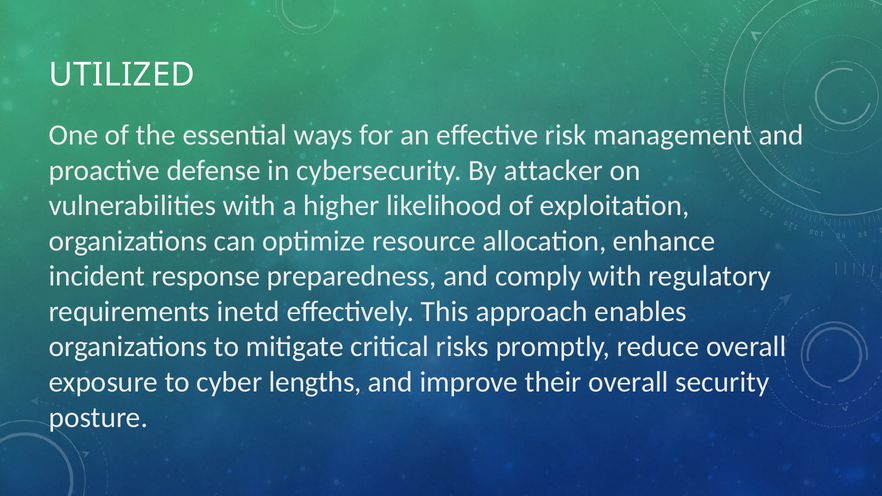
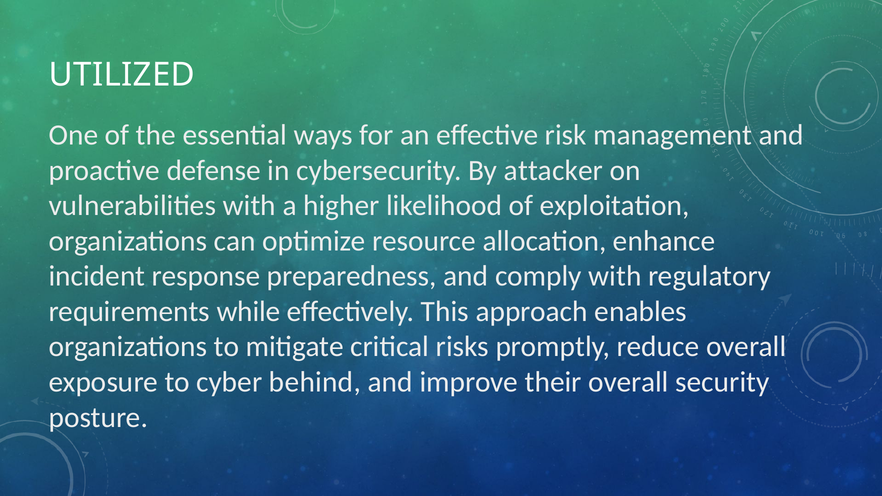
inetd: inetd -> while (248, 312)
lengths: lengths -> behind (315, 382)
